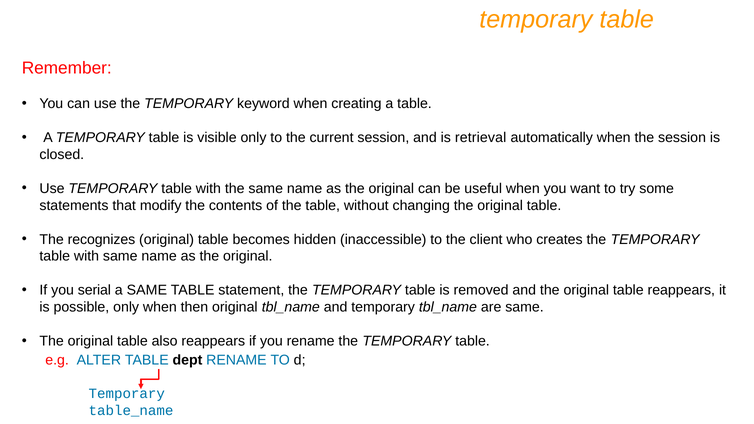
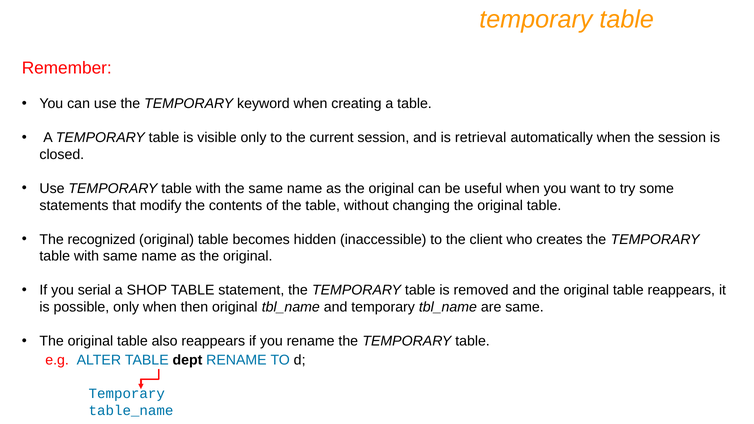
recognizes: recognizes -> recognized (102, 239)
a SAME: SAME -> SHOP (147, 290)
